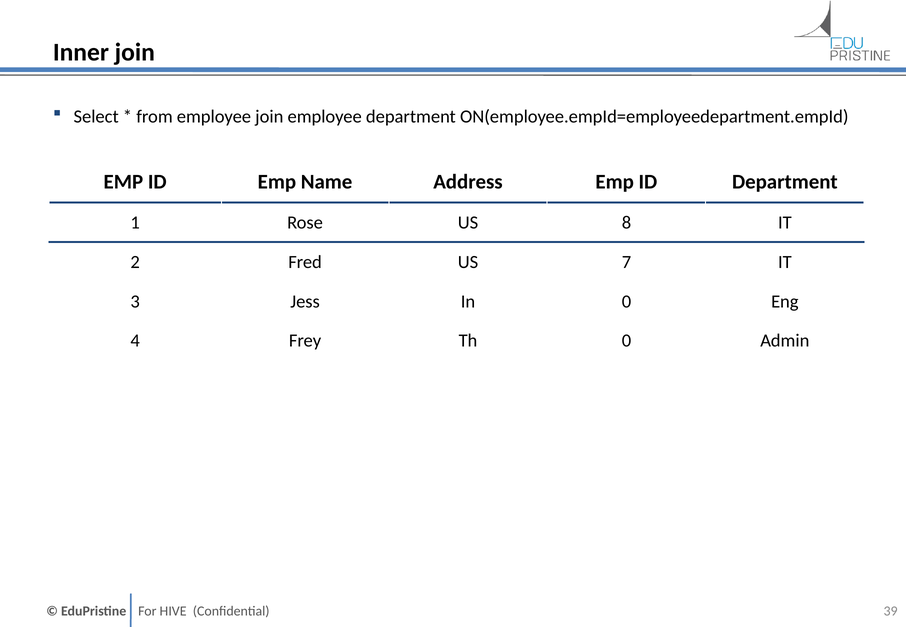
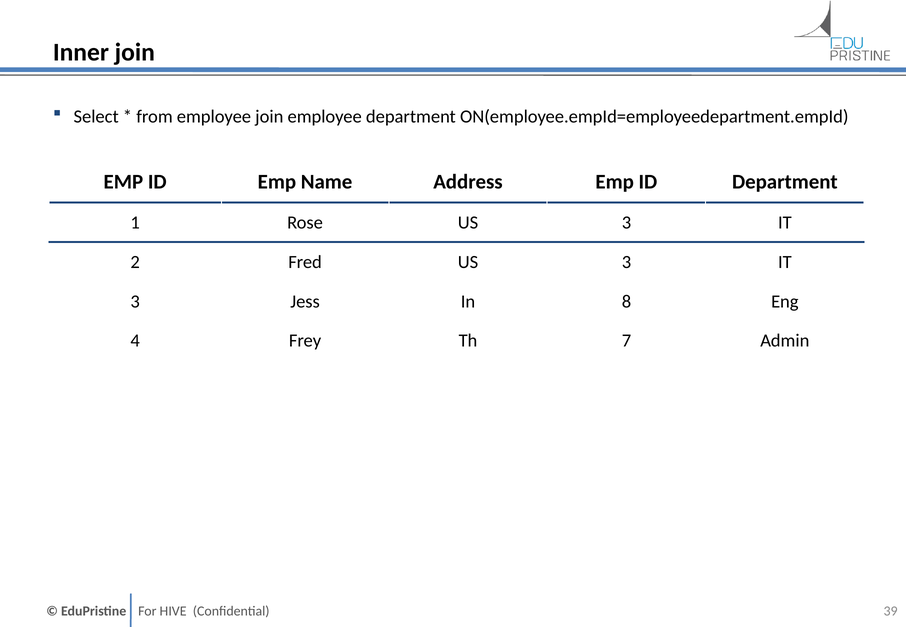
Rose US 8: 8 -> 3 (626, 223)
Fred US 7: 7 -> 3 (626, 262)
In 0: 0 -> 8 (626, 301)
Th 0: 0 -> 7 (626, 341)
